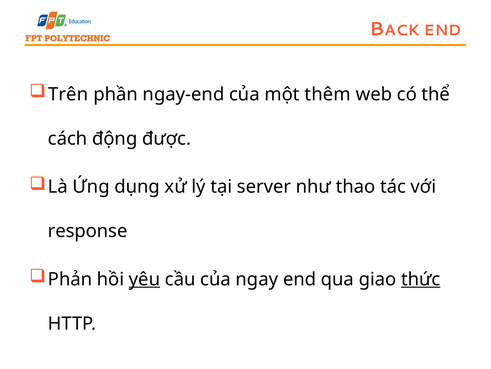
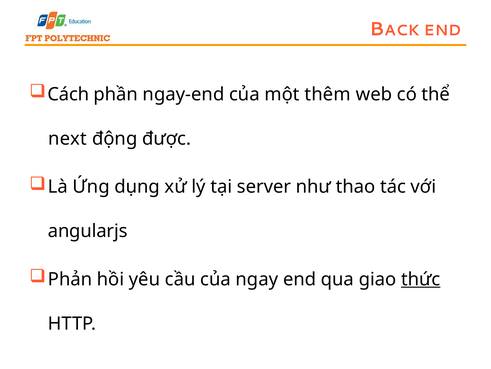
Trên: Trên -> Cách (68, 94)
cách: cách -> next (68, 138)
response: response -> angularjs (88, 231)
yêu underline: present -> none (145, 279)
